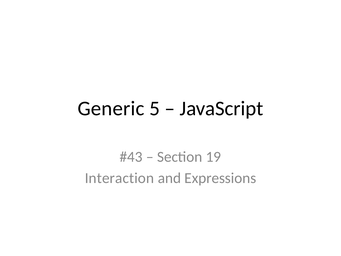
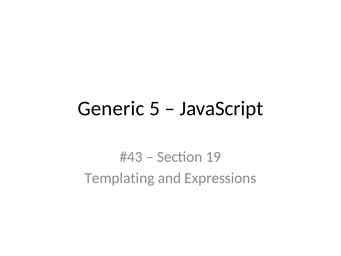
Interaction: Interaction -> Templating (119, 178)
